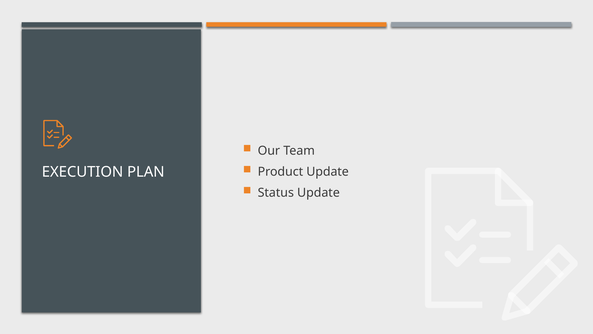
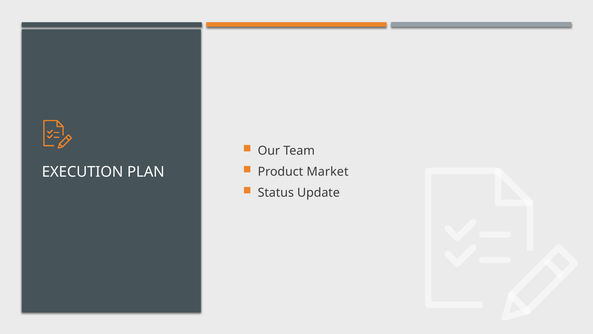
Product Update: Update -> Market (328, 172)
